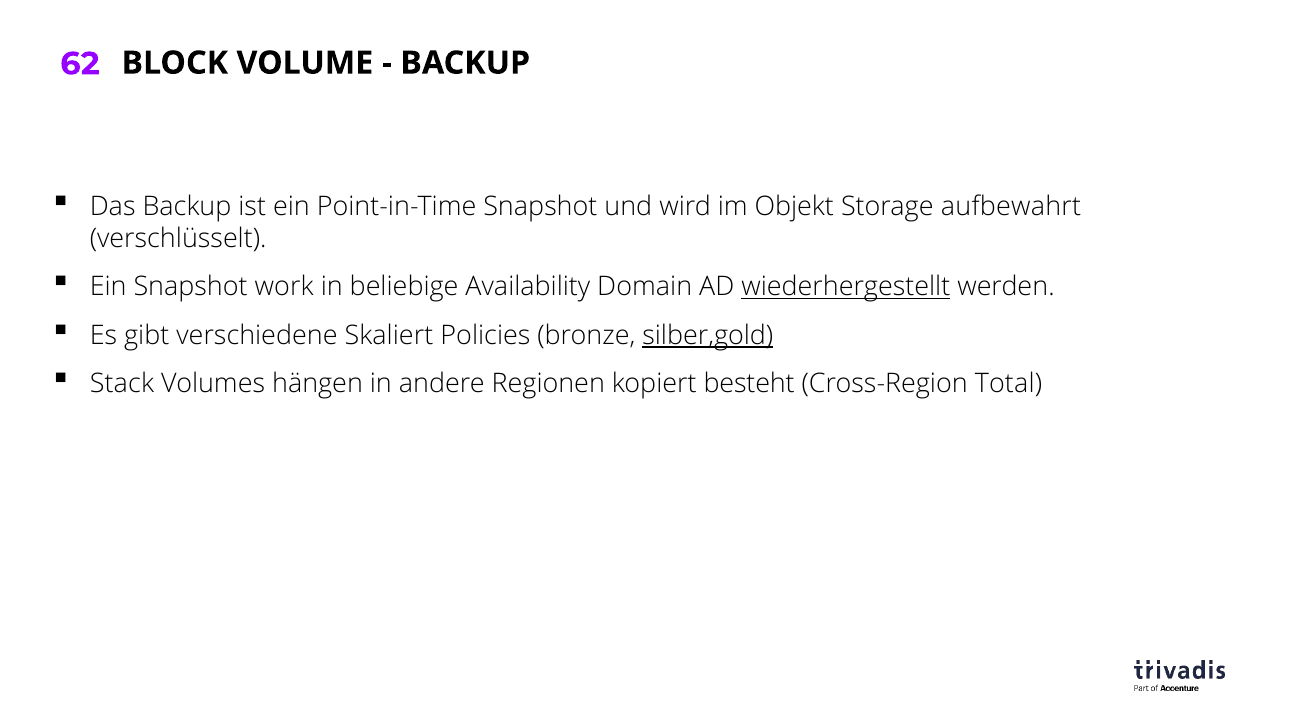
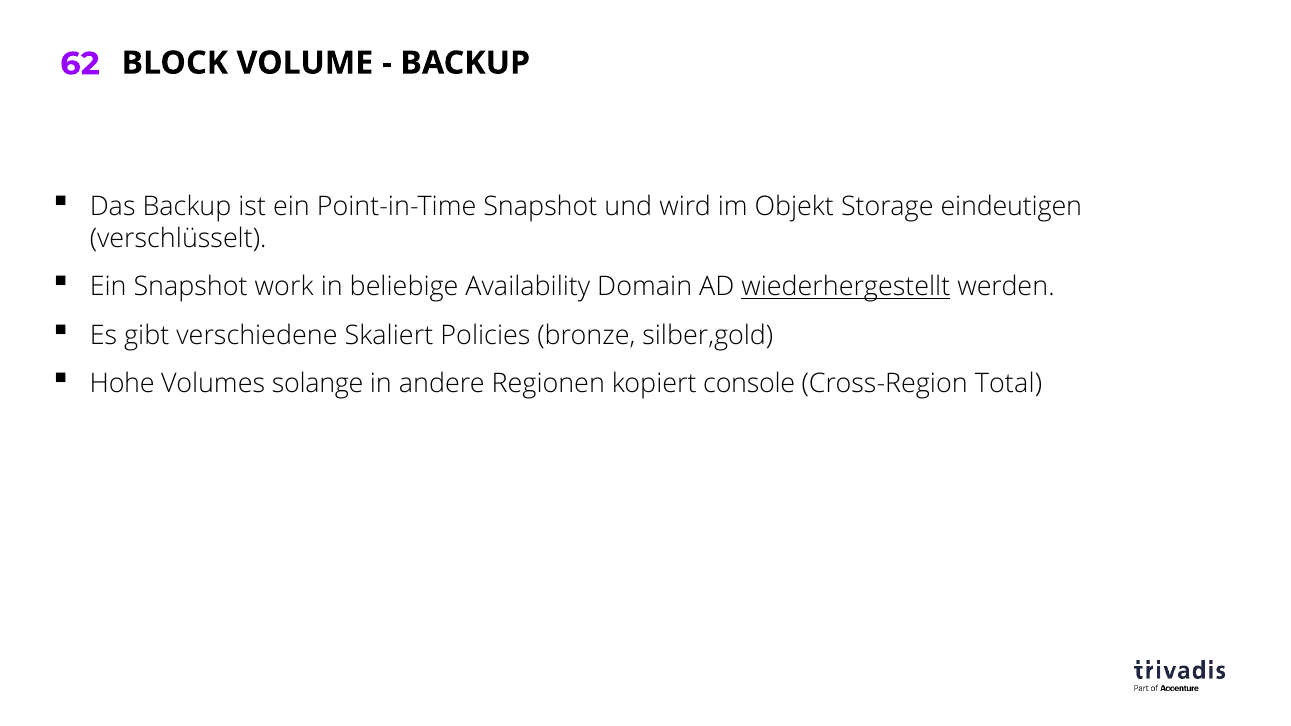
aufbewahrt: aufbewahrt -> eindeutigen (1011, 206)
silber,gold underline: present -> none (708, 336)
Stack: Stack -> Hohe (122, 384)
hängen: hängen -> solange (318, 384)
besteht: besteht -> console (749, 384)
